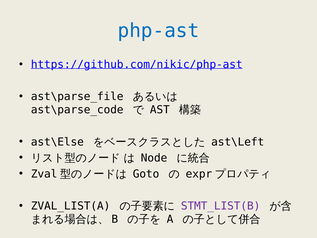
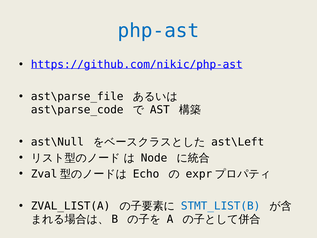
ast\Else: ast\Else -> ast\Null (57, 142)
Goto: Goto -> Echo (146, 174)
STMT_LIST(B colour: purple -> blue (221, 206)
